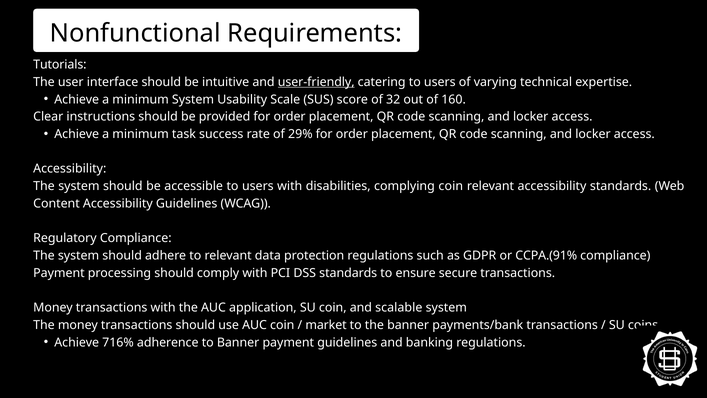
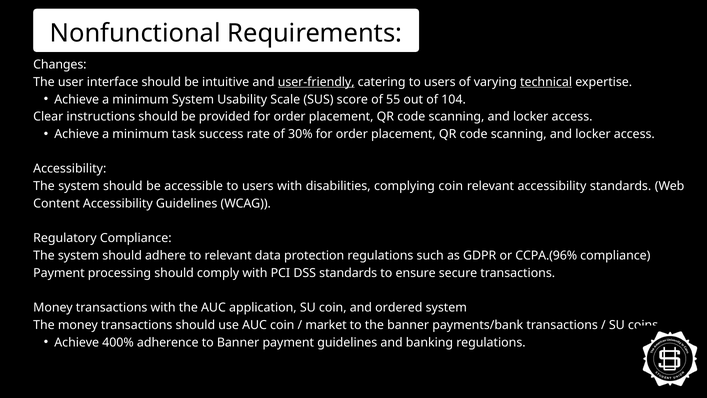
Tutorials: Tutorials -> Changes (60, 65)
technical underline: none -> present (546, 82)
32: 32 -> 55 (393, 99)
160: 160 -> 104 (454, 99)
29%: 29% -> 30% (300, 134)
CCPA.(91%: CCPA.(91% -> CCPA.(96% (546, 256)
scalable: scalable -> ordered (399, 308)
716%: 716% -> 400% (118, 342)
